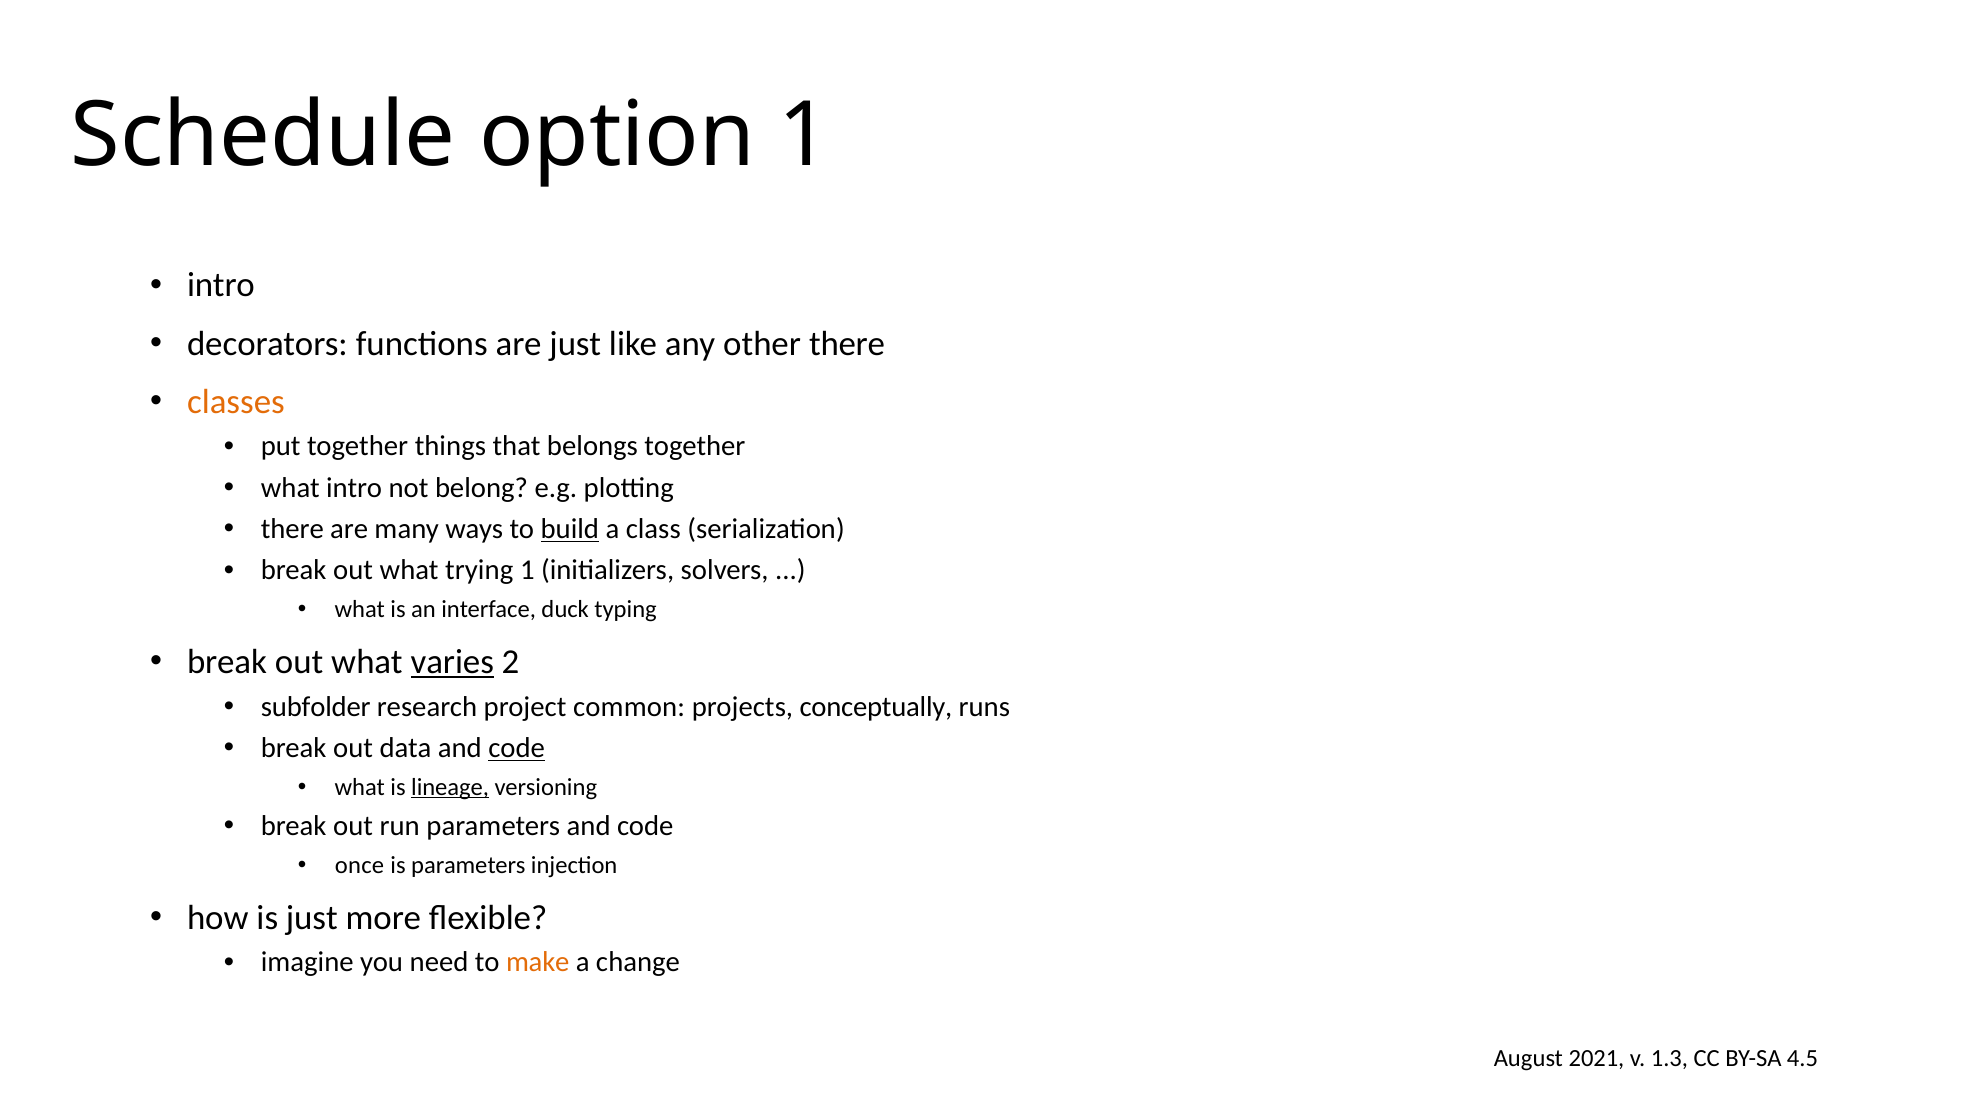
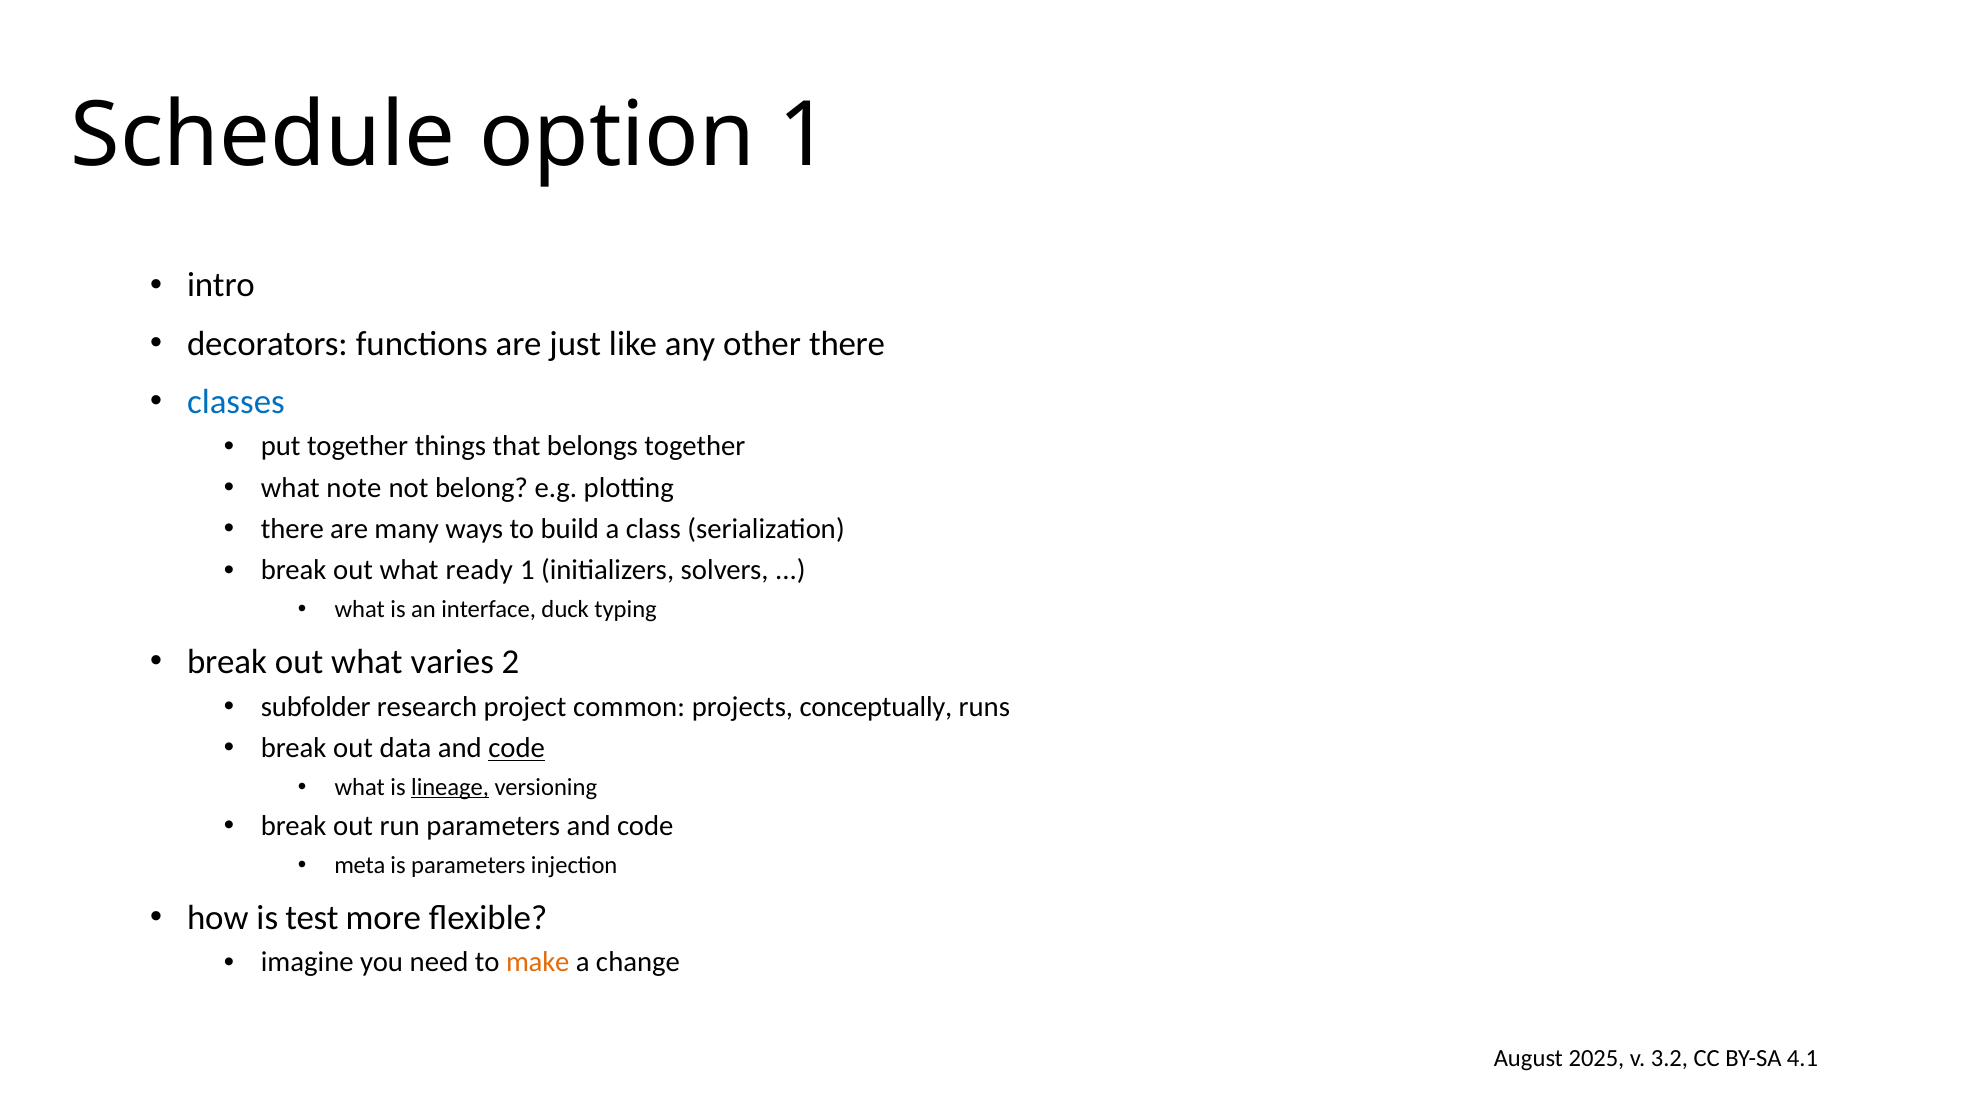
classes colour: orange -> blue (236, 402)
what intro: intro -> note (354, 488)
build underline: present -> none (570, 529)
trying: trying -> ready (479, 570)
varies underline: present -> none (452, 662)
once: once -> meta (360, 865)
is just: just -> test (312, 917)
2021: 2021 -> 2025 (1596, 1057)
1.3: 1.3 -> 3.2 (1669, 1057)
4.5: 4.5 -> 4.1 (1803, 1057)
